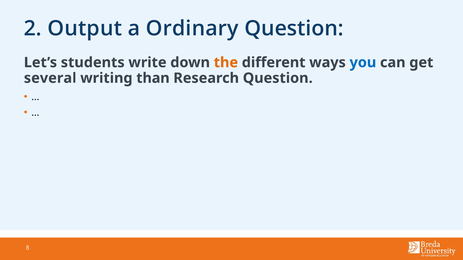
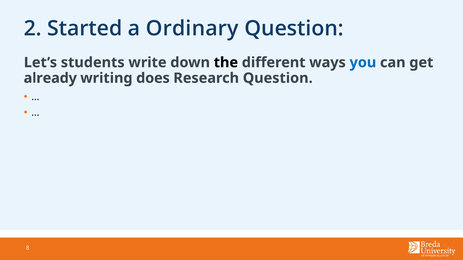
Output: Output -> Started (85, 29)
the colour: orange -> black (226, 63)
several: several -> already (50, 78)
than: than -> does (153, 78)
